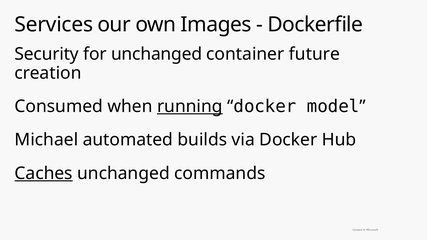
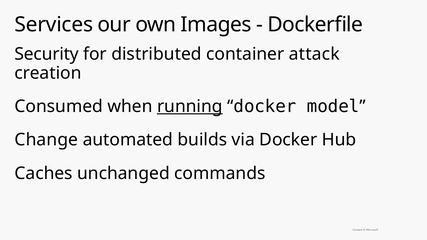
for unchanged: unchanged -> distributed (156, 54)
future: future -> attack (314, 54)
Michael: Michael -> Change (46, 140)
Caches underline: present -> none (44, 173)
